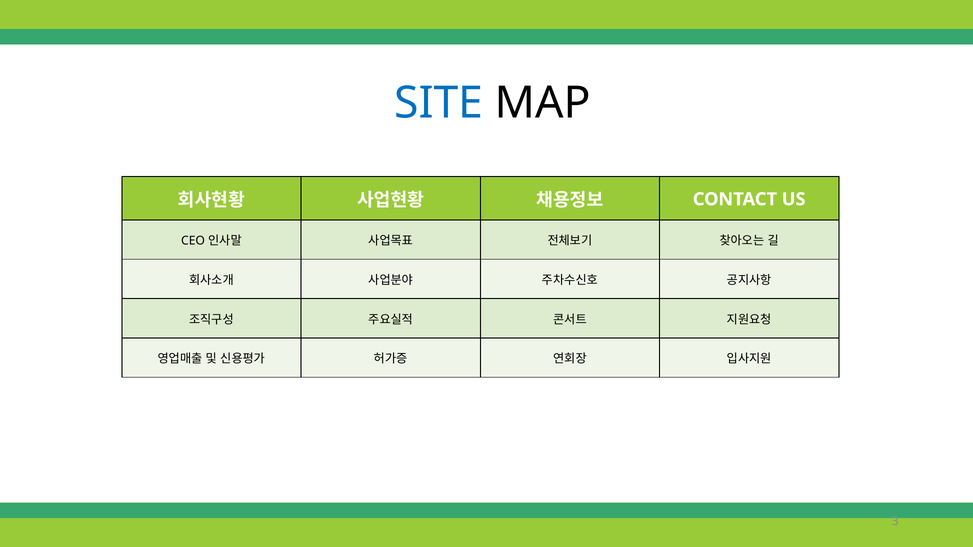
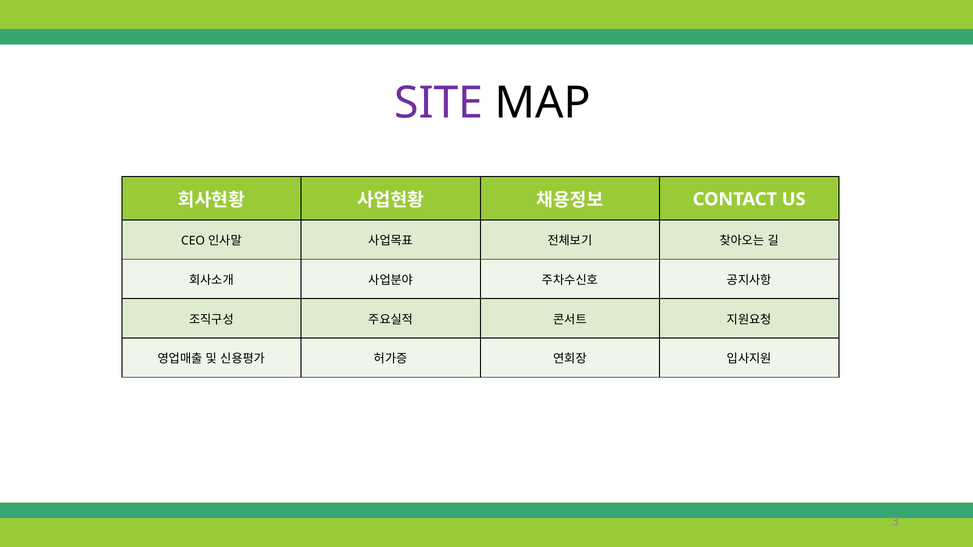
SITE colour: blue -> purple (439, 103)
